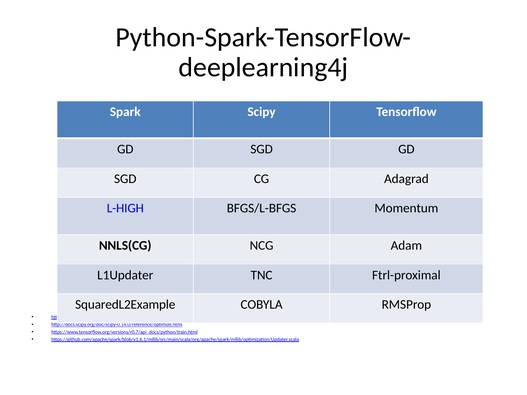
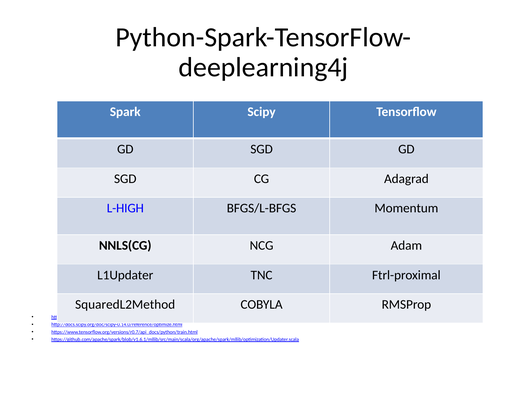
SquaredL2Example: SquaredL2Example -> SquaredL2Method (125, 305)
